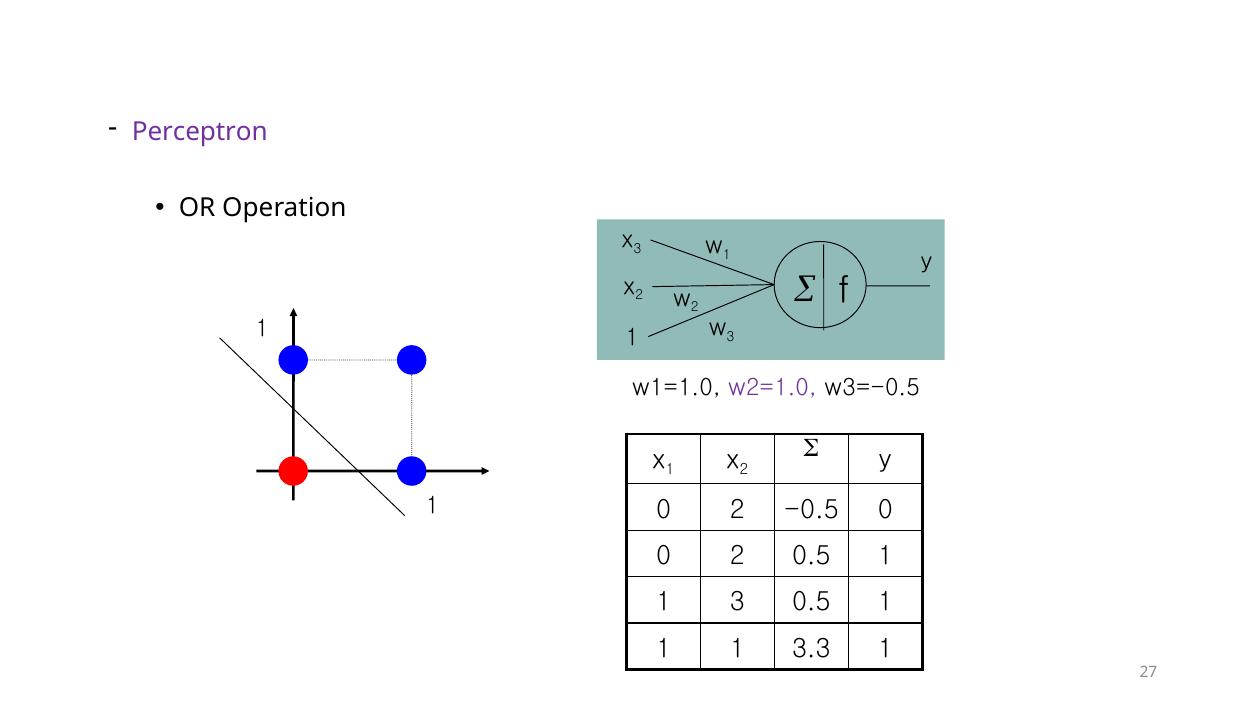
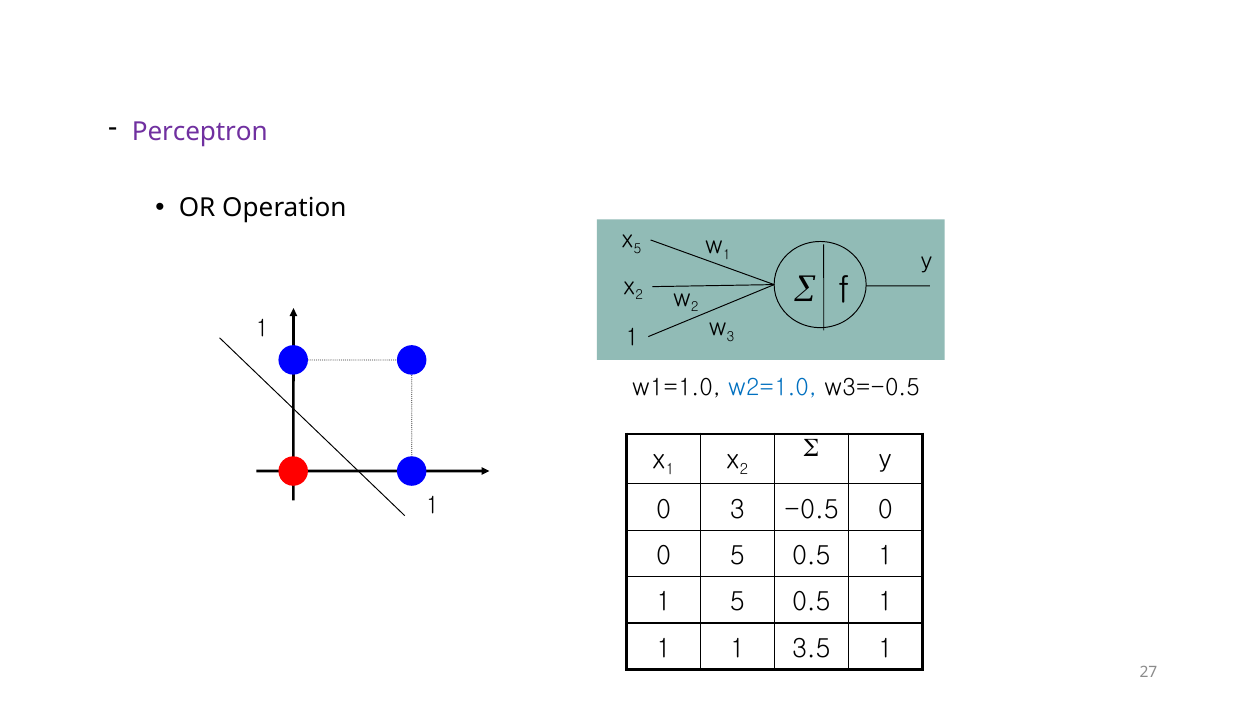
3: 3 -> 5 (637, 249)
w2=1.0 colour: purple -> blue (773, 388)
2: 2 -> 3 (737, 509)
2: 2 -> 5 (737, 556)
1 3: 3 -> 5 (737, 602)
3.3: 3.3 -> 3.5 (811, 648)
